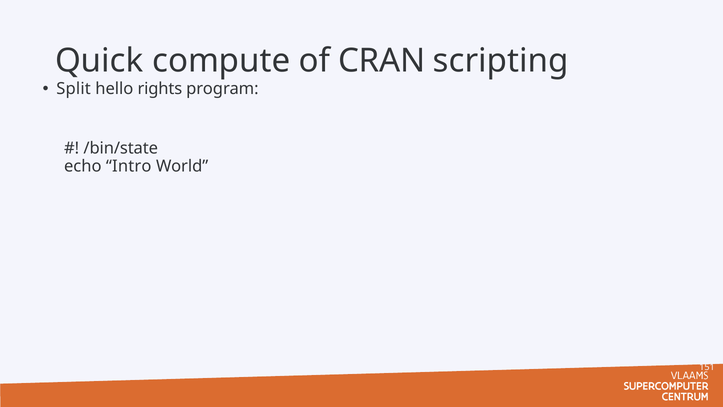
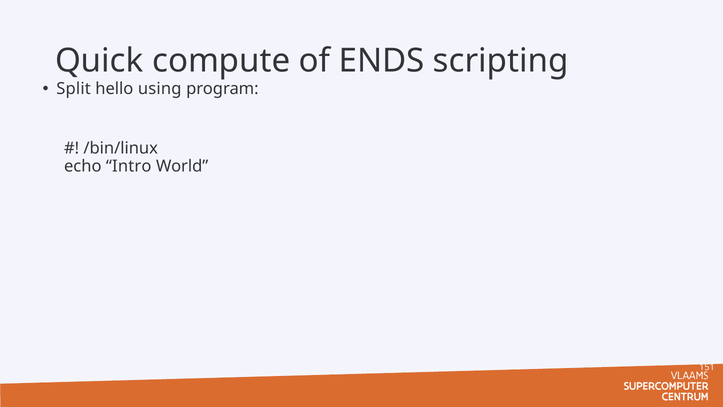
CRAN: CRAN -> ENDS (382, 61)
rights: rights -> using (160, 89)
/bin/state: /bin/state -> /bin/linux (121, 148)
